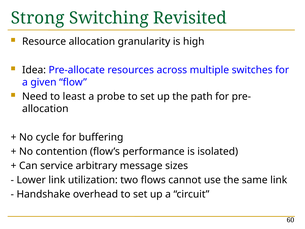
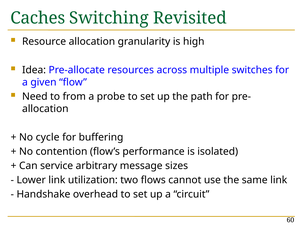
Strong: Strong -> Caches (38, 18)
least: least -> from (74, 96)
